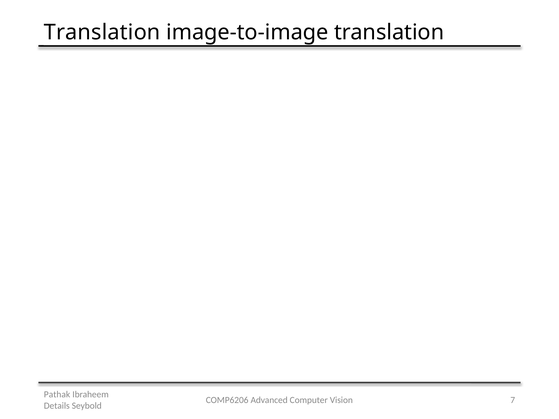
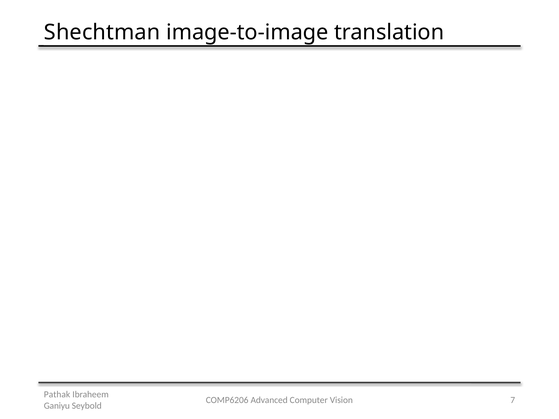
Translation: Translation -> Shechtman (102, 32)
Details: Details -> Ganiyu (57, 406)
